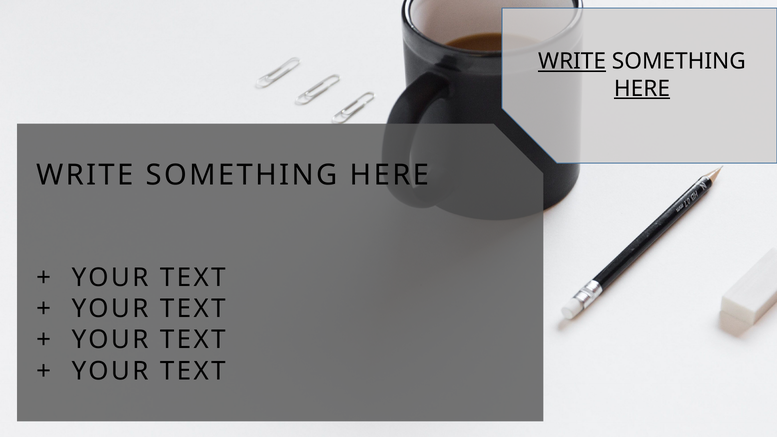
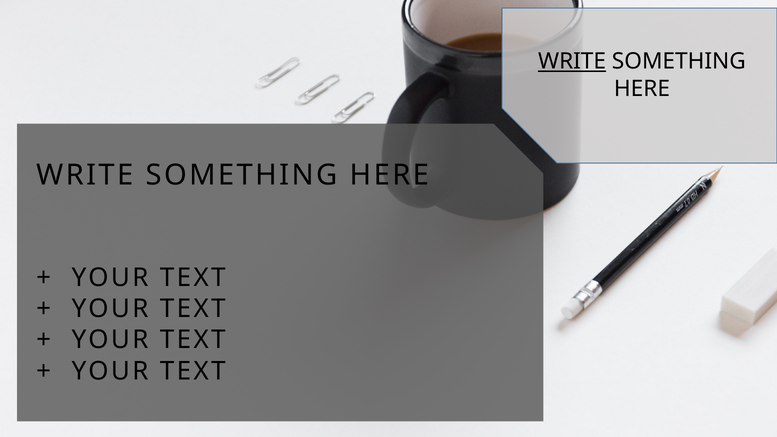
HERE underline: present -> none (642, 89)
